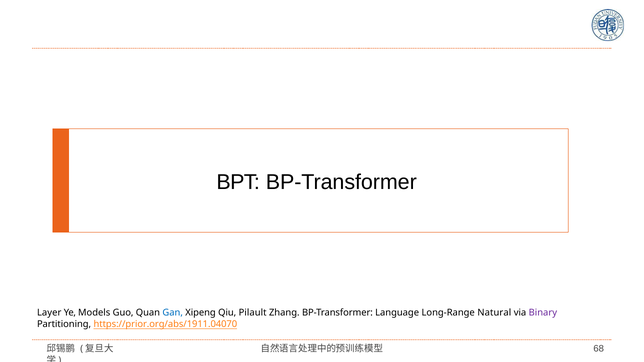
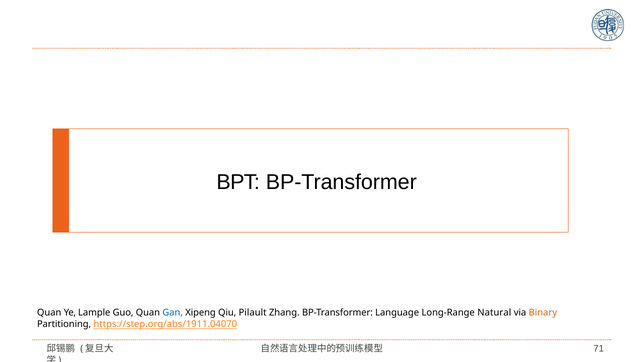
Layer: Layer -> Quan (49, 313)
Models: Models -> Lample (94, 313)
Binary colour: purple -> orange (543, 313)
https://prior.org/abs/1911.04070: https://prior.org/abs/1911.04070 -> https://step.org/abs/1911.04070 (165, 324)
68: 68 -> 71 (599, 349)
